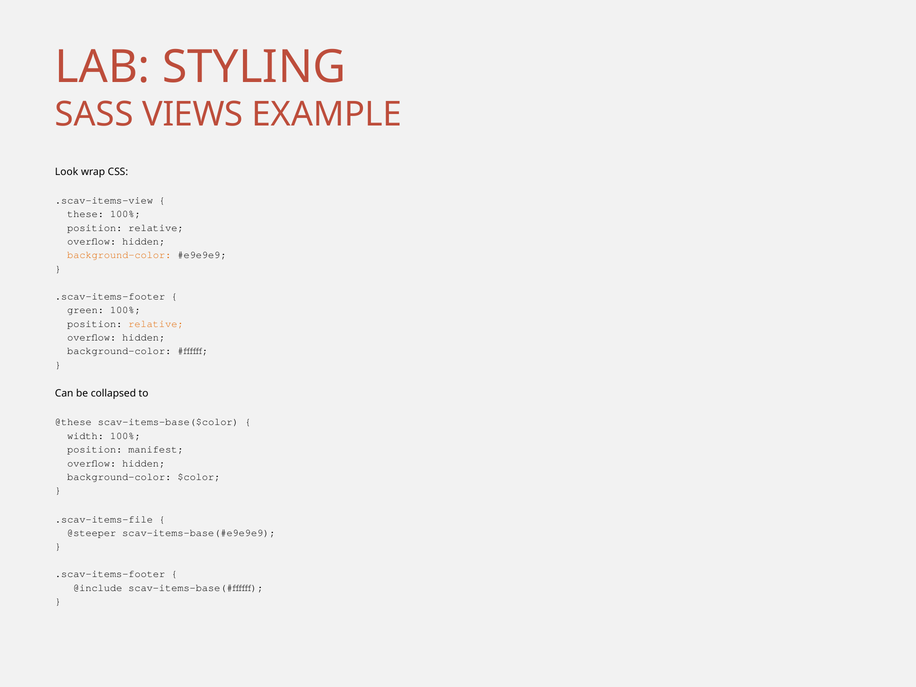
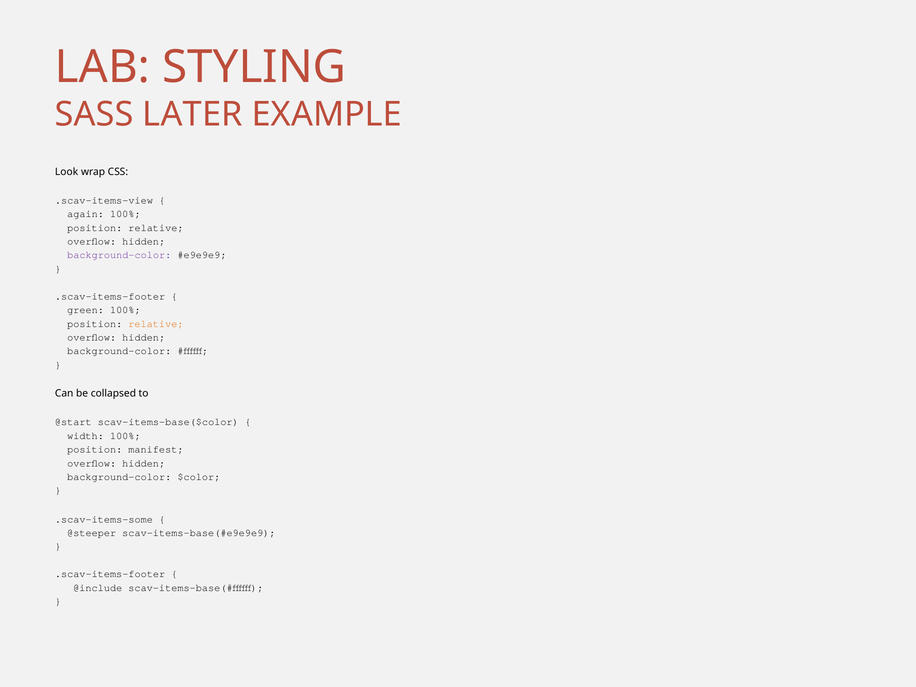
VIEWS: VIEWS -> LATER (193, 115)
these: these -> again (86, 214)
background-color colour: orange -> purple (119, 255)
@these: @these -> @start (73, 422)
.scav-items-file: .scav-items-file -> .scav-items-some (104, 519)
